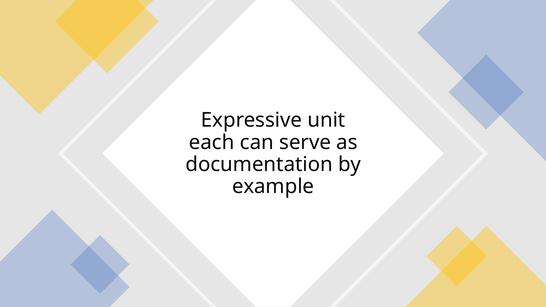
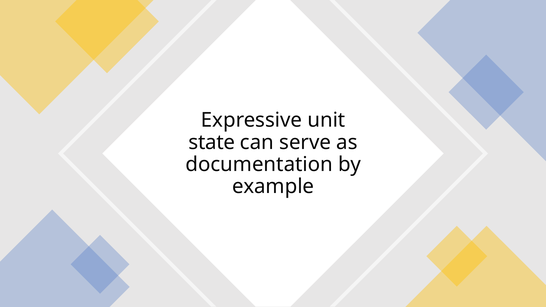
each: each -> state (212, 142)
